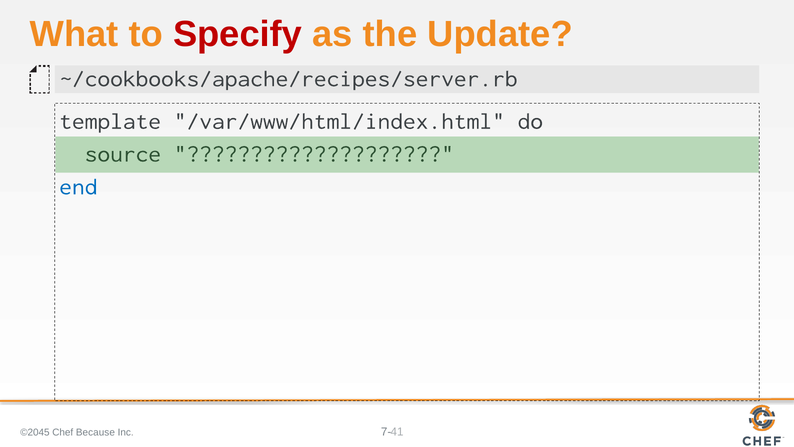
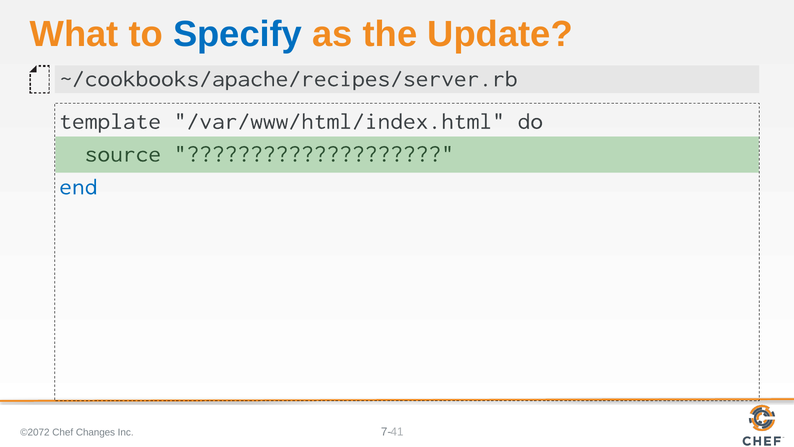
Specify colour: red -> blue (238, 34)
©2045: ©2045 -> ©2072 (35, 432)
Because: Because -> Changes (96, 432)
